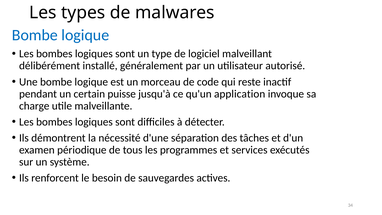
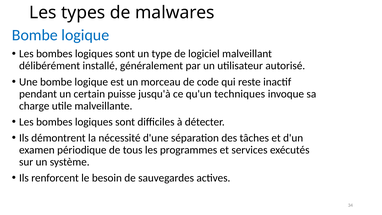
application: application -> techniques (240, 94)
